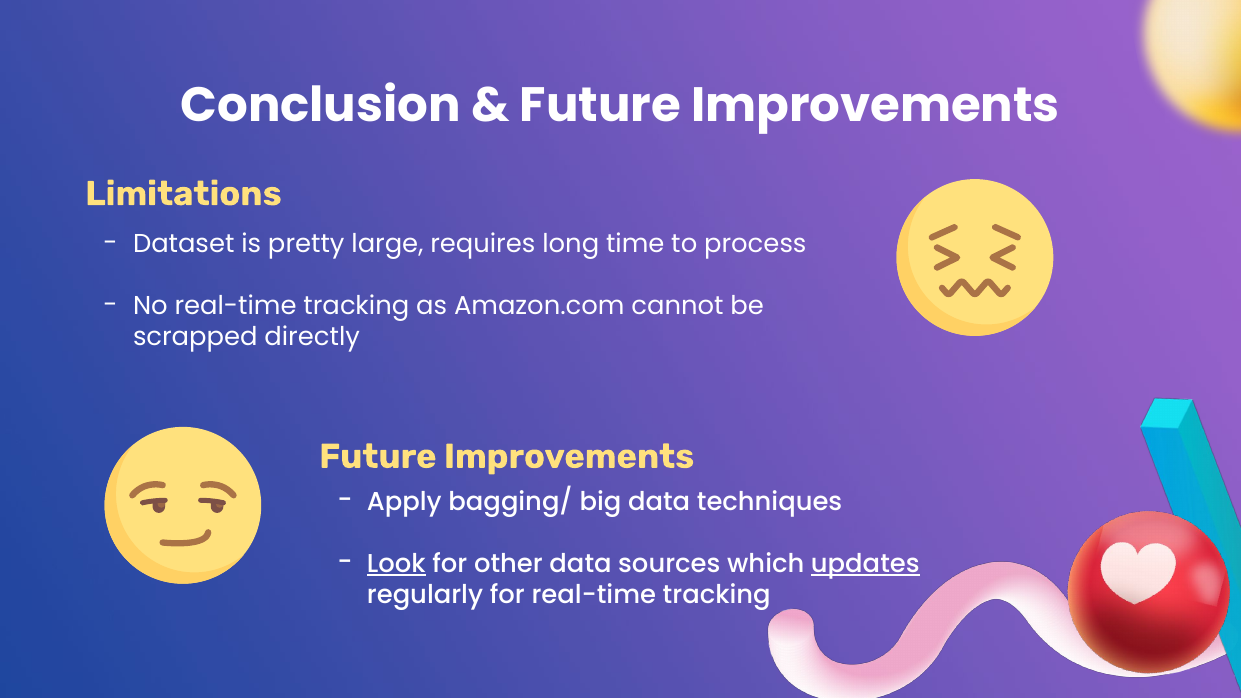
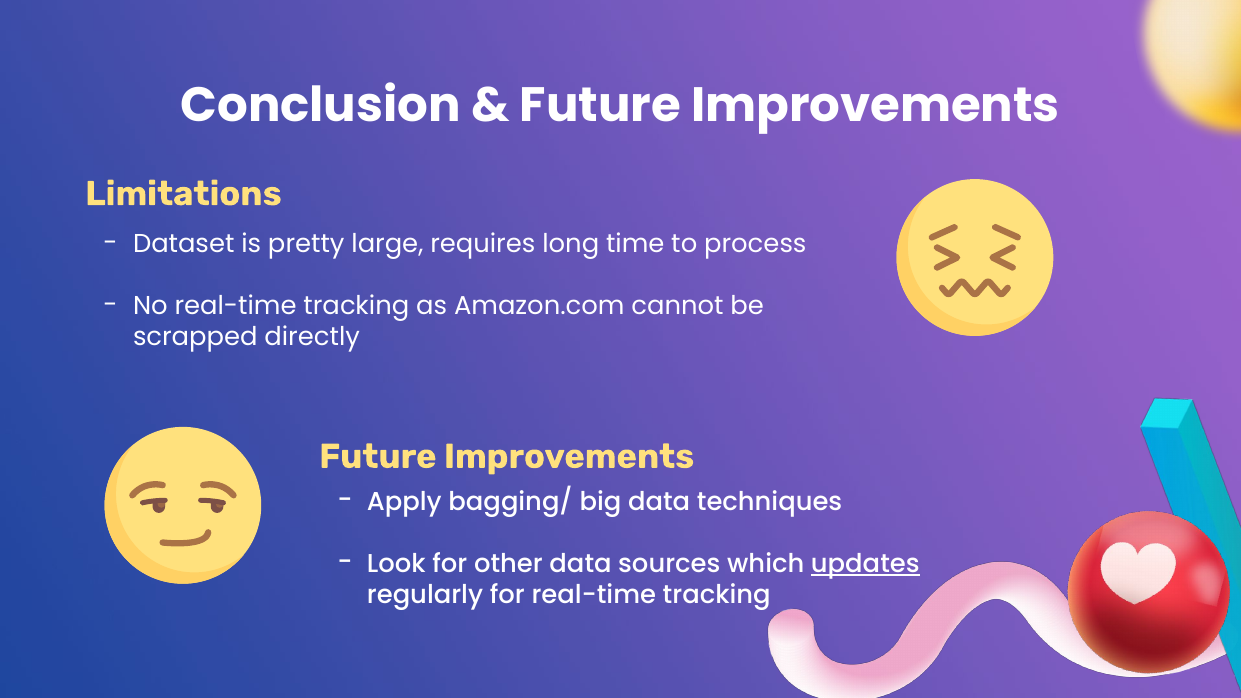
Look underline: present -> none (396, 564)
